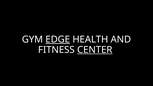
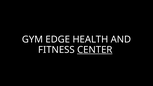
EDGE underline: present -> none (58, 39)
